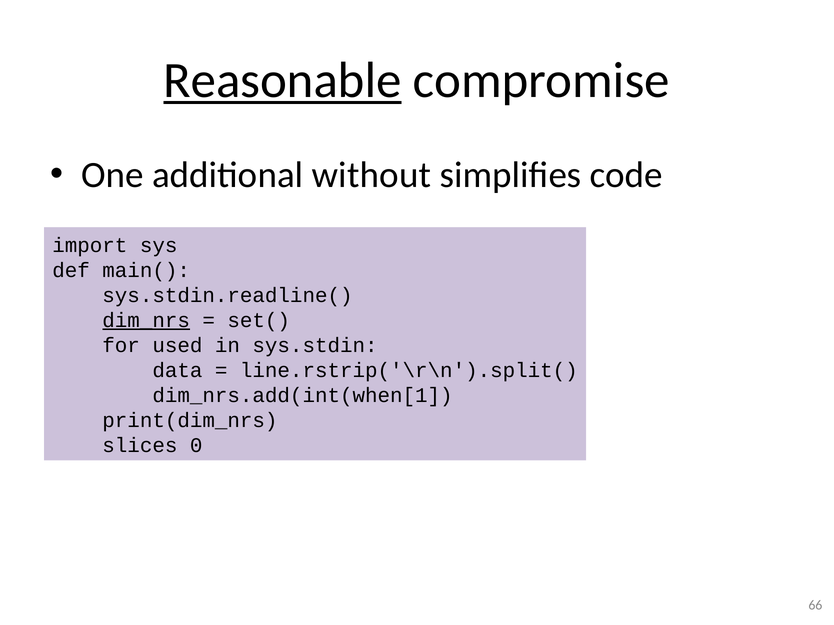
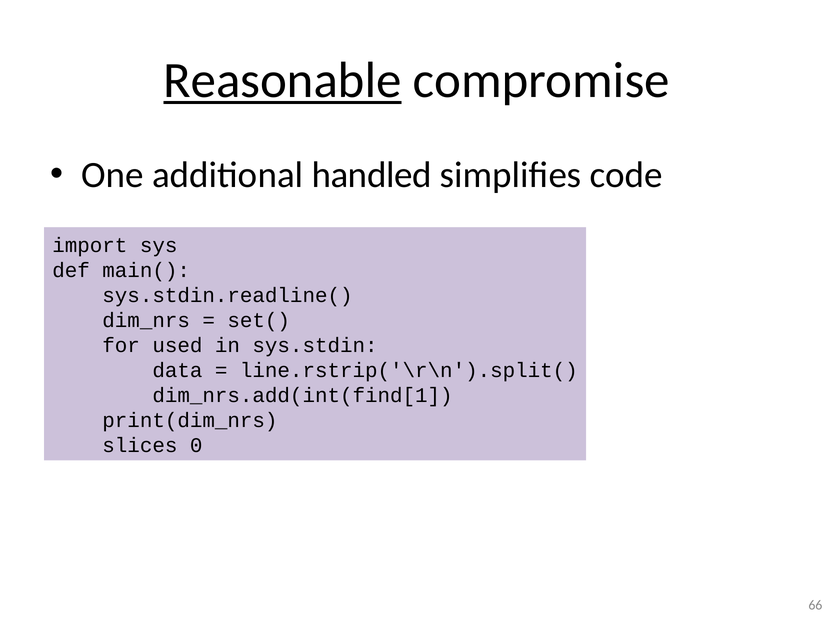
without: without -> handled (372, 175)
dim_nrs underline: present -> none (146, 320)
dim_nrs.add(int(when[1: dim_nrs.add(int(when[1 -> dim_nrs.add(int(find[1 (303, 396)
